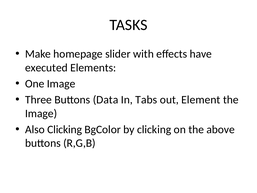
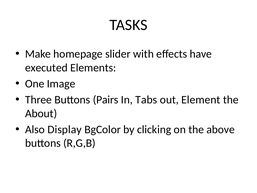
Data: Data -> Pairs (106, 100)
Image: Image -> About (41, 113)
Also Clicking: Clicking -> Display (65, 129)
